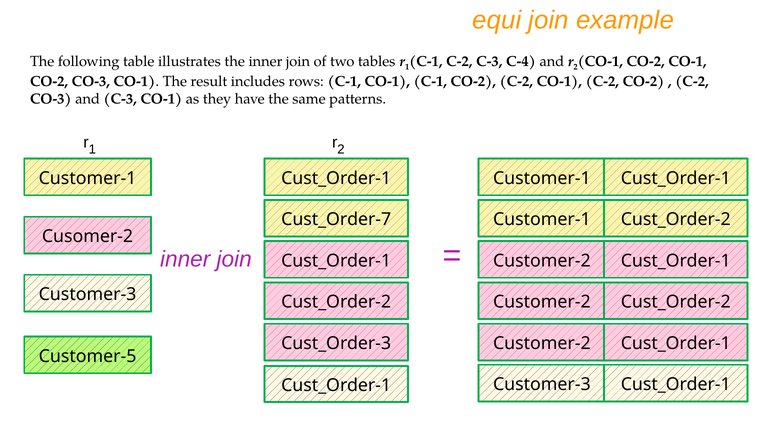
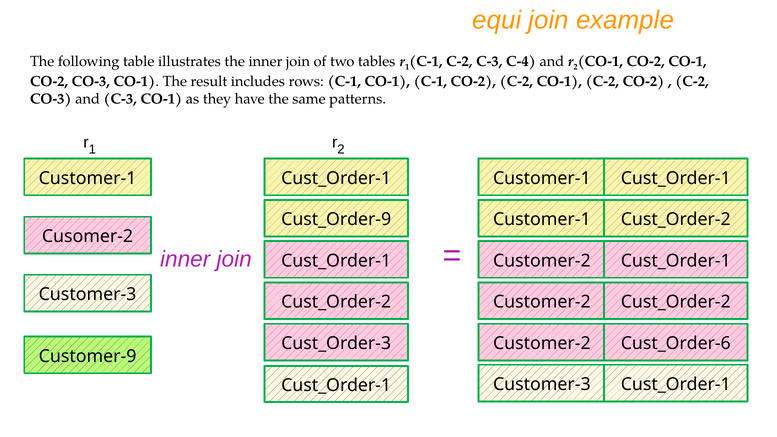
Cust_Order-7: Cust_Order-7 -> Cust_Order-9 (336, 219)
Cust_Order-1: Cust_Order-1 -> Cust_Order-6 (676, 343)
Customer-5: Customer-5 -> Customer-9 (88, 356)
